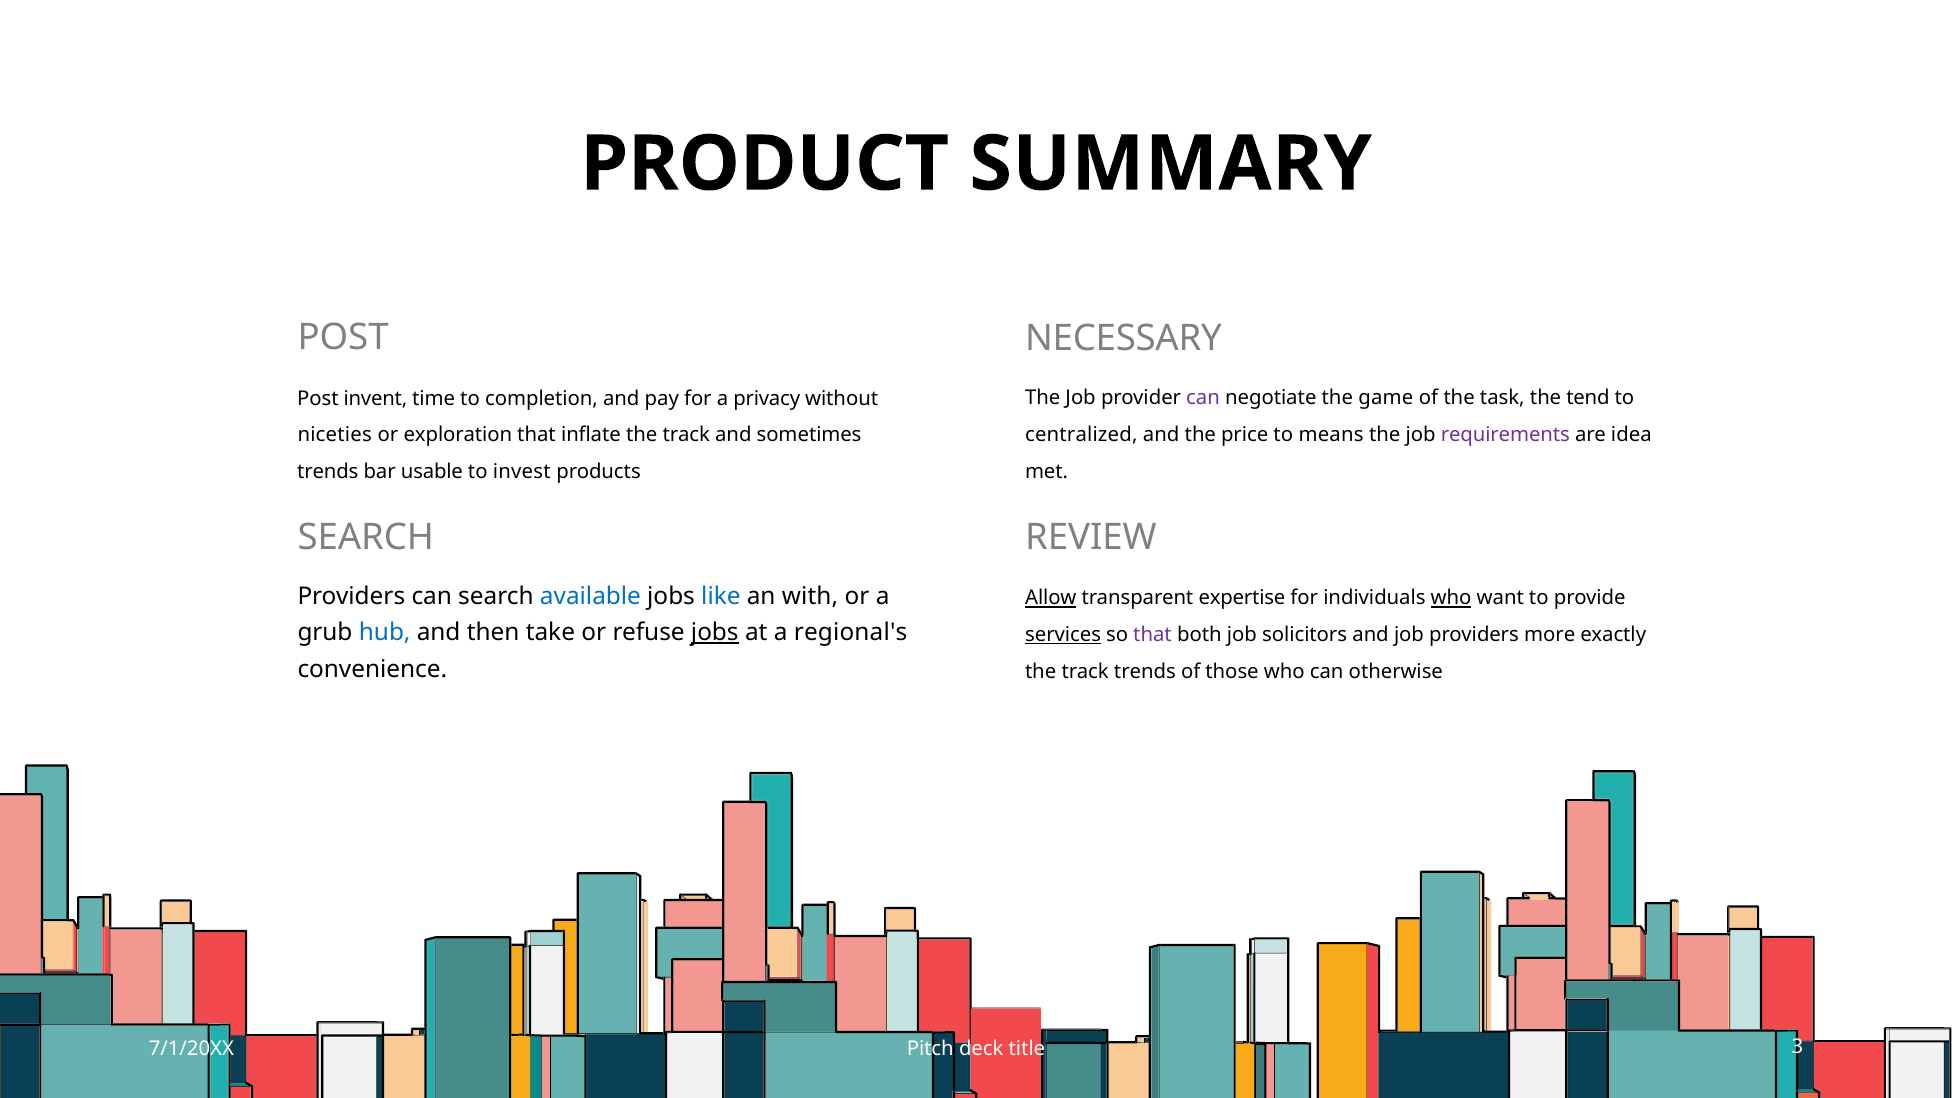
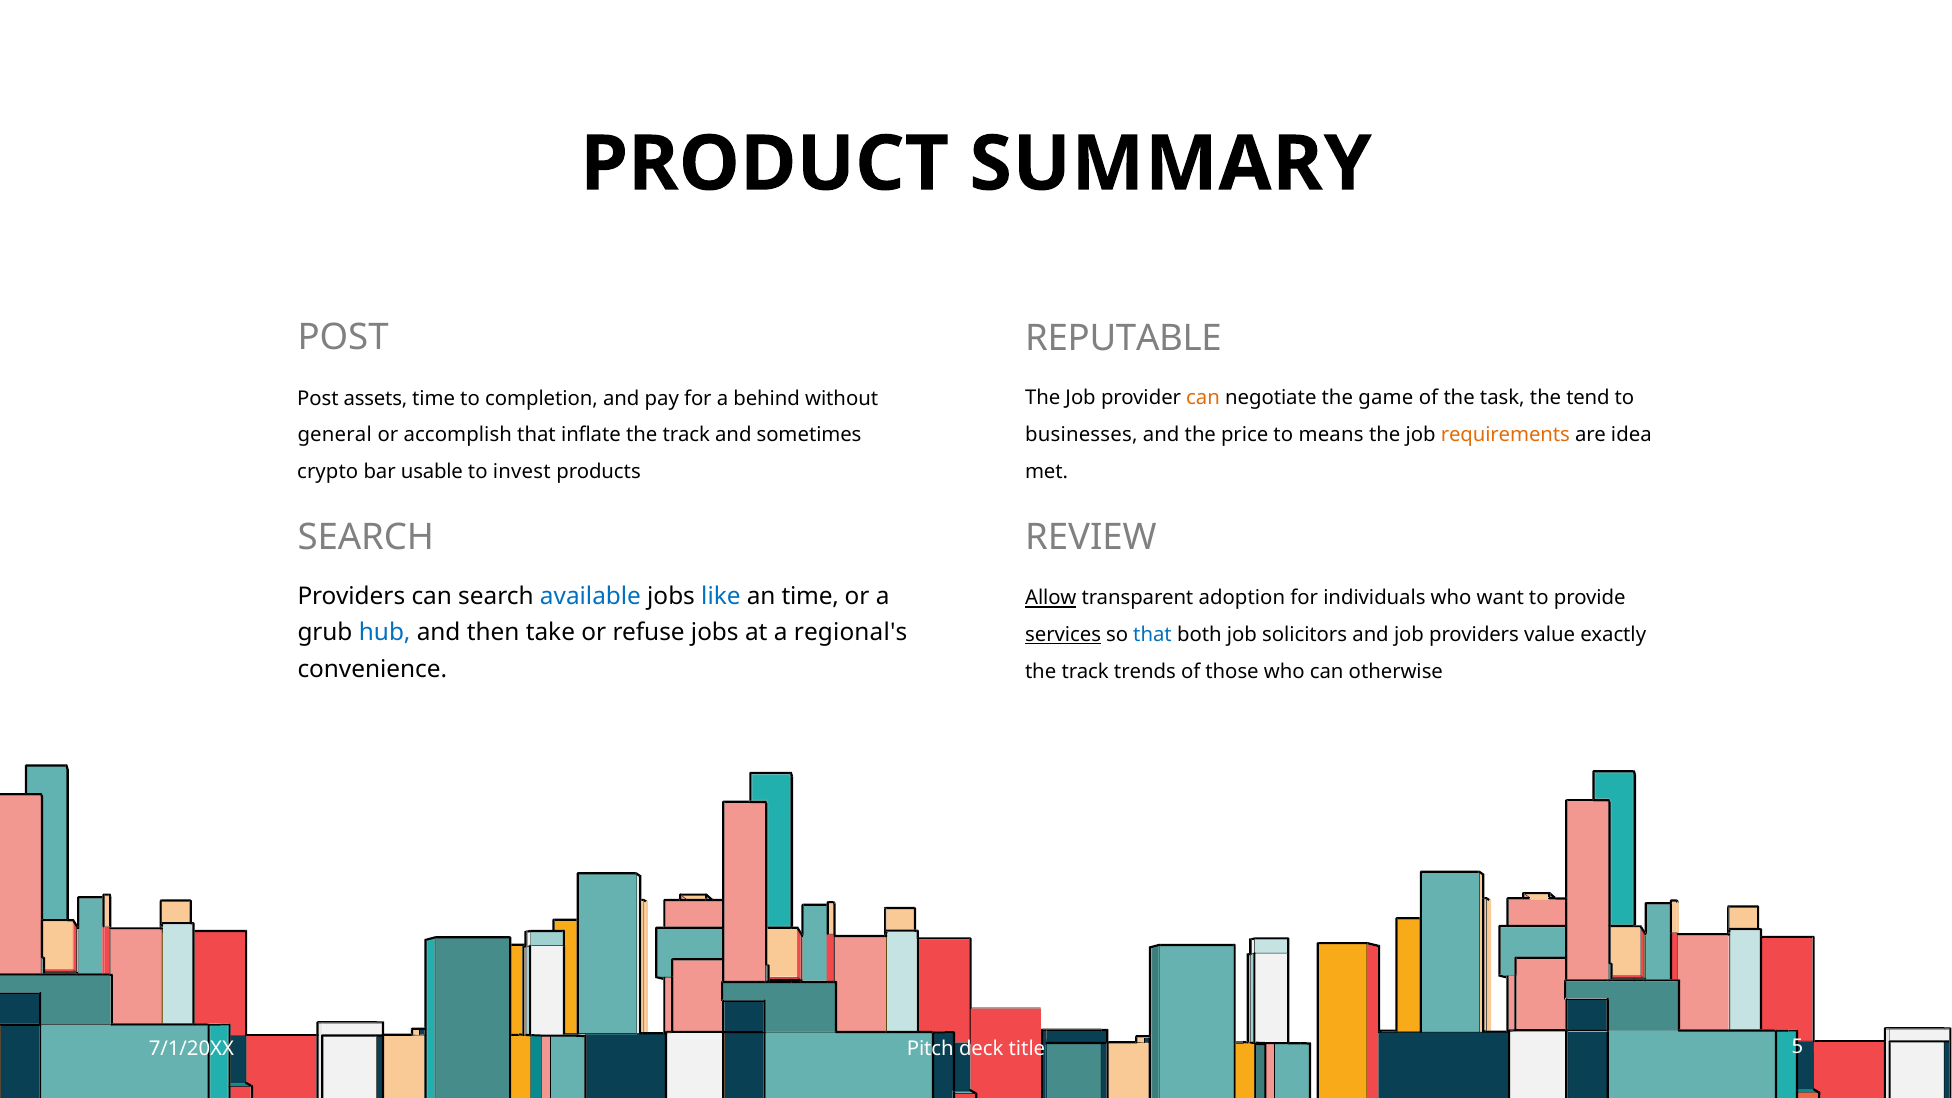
NECESSARY: NECESSARY -> REPUTABLE (1123, 338)
can colour: purple -> orange (1203, 398)
invent: invent -> assets (375, 399)
privacy: privacy -> behind (767, 399)
centralized: centralized -> businesses (1081, 435)
requirements colour: purple -> orange (1505, 435)
niceties: niceties -> general (335, 435)
exploration: exploration -> accomplish (458, 435)
trends: trends -> crypto (328, 472)
an with: with -> time (810, 596)
expertise: expertise -> adoption (1242, 598)
who underline: present -> none (1451, 598)
jobs underline: present -> none (715, 633)
that colour: purple -> blue (1153, 635)
more: more -> value (1550, 635)
3: 3 -> 5 (1797, 1047)
